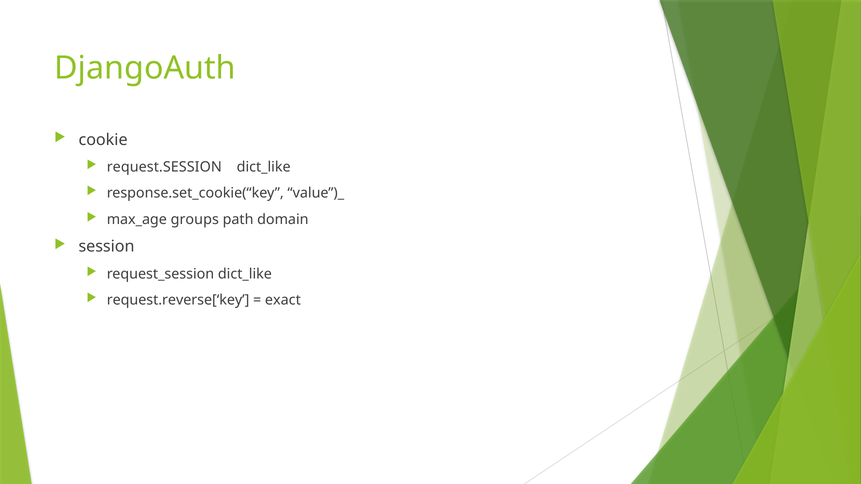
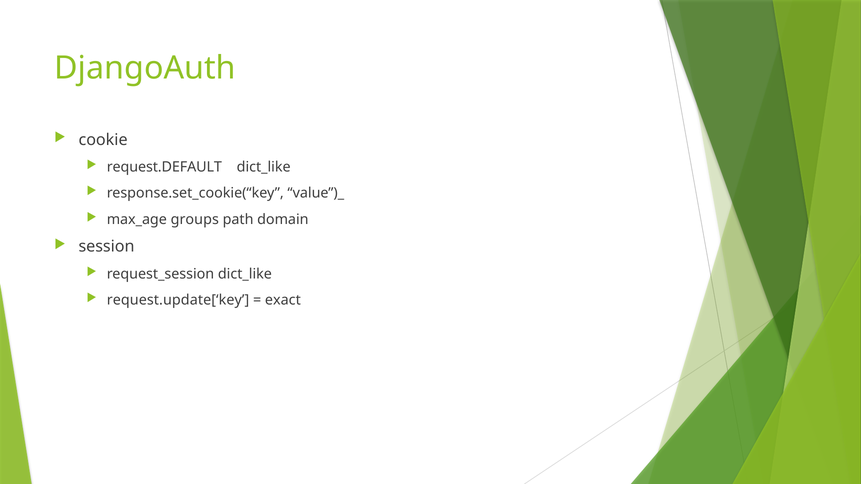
request.SESSION: request.SESSION -> request.DEFAULT (164, 167)
request.reverse[‘key: request.reverse[‘key -> request.update[‘key (178, 300)
